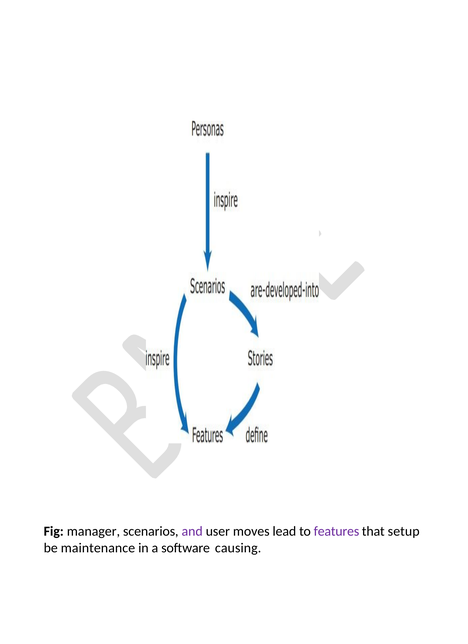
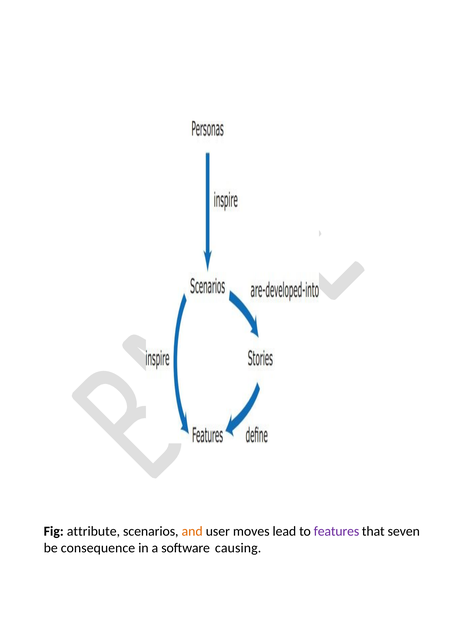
manager: manager -> attribute (93, 532)
and colour: purple -> orange (192, 532)
setup: setup -> seven (404, 532)
maintenance: maintenance -> consequence (98, 548)
